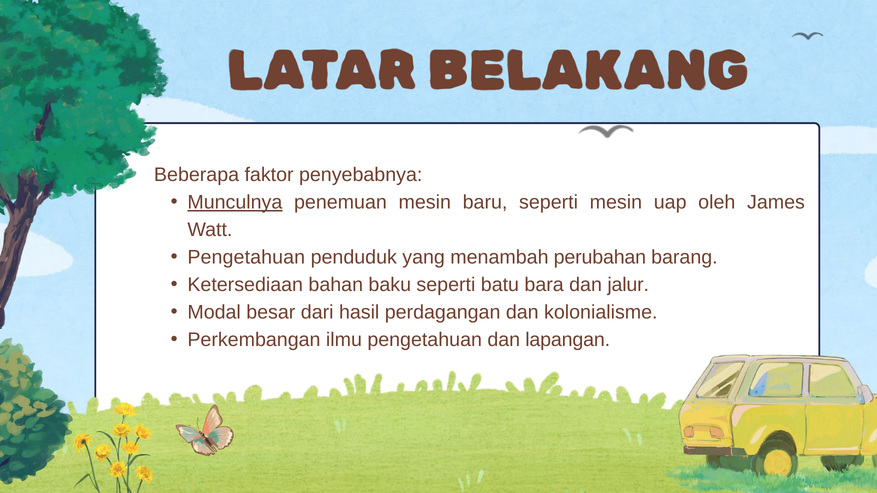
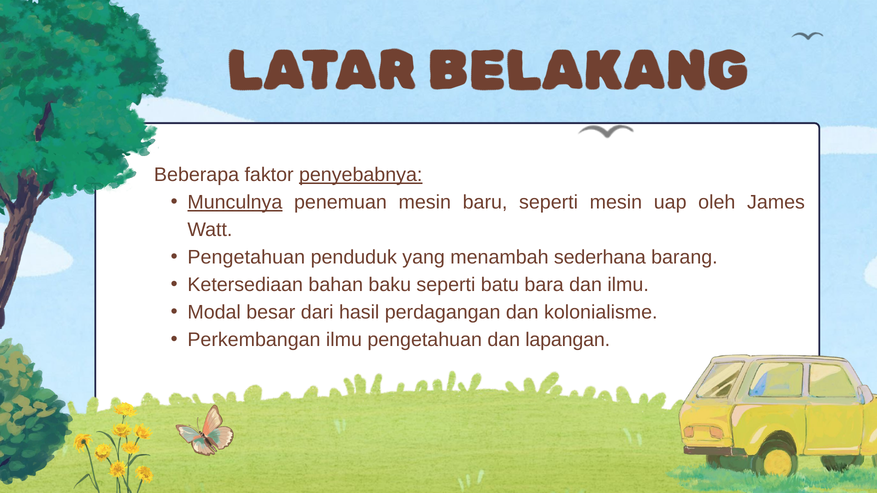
penyebabnya underline: none -> present (361, 175)
perubahan: perubahan -> sederhana (600, 257)
dan jalur: jalur -> ilmu (628, 285)
